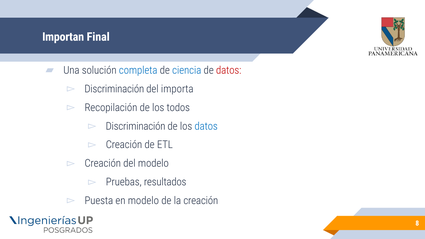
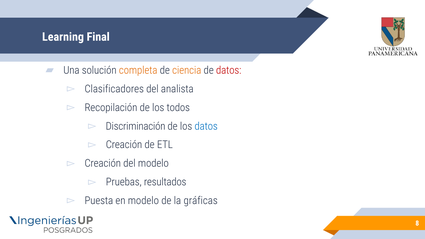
Importan: Importan -> Learning (63, 37)
completa colour: blue -> orange (138, 70)
ciencia colour: blue -> orange (187, 70)
Discriminación: Discriminación -> Clasificadores (114, 89)
importa: importa -> analista (177, 89)
la creación: creación -> gráficas (201, 201)
